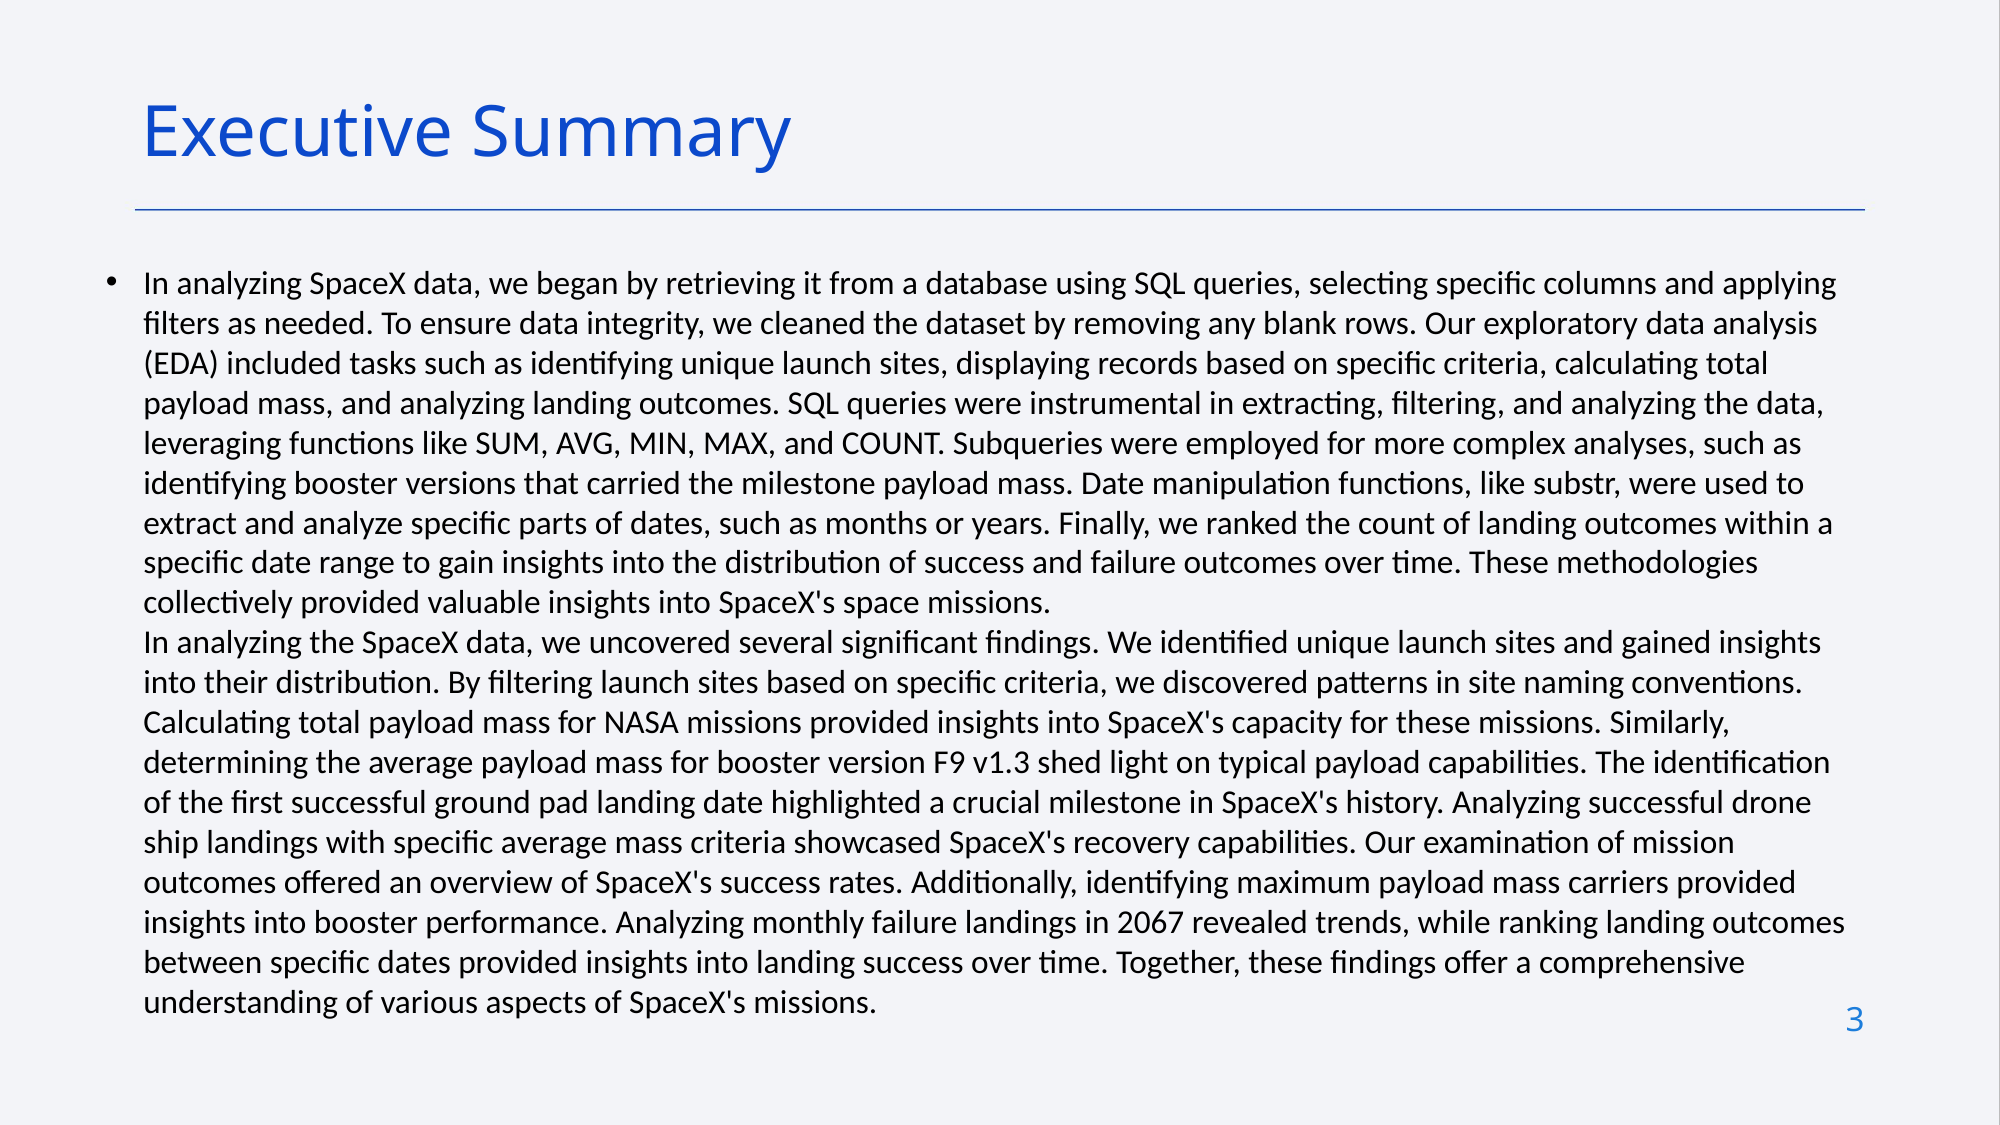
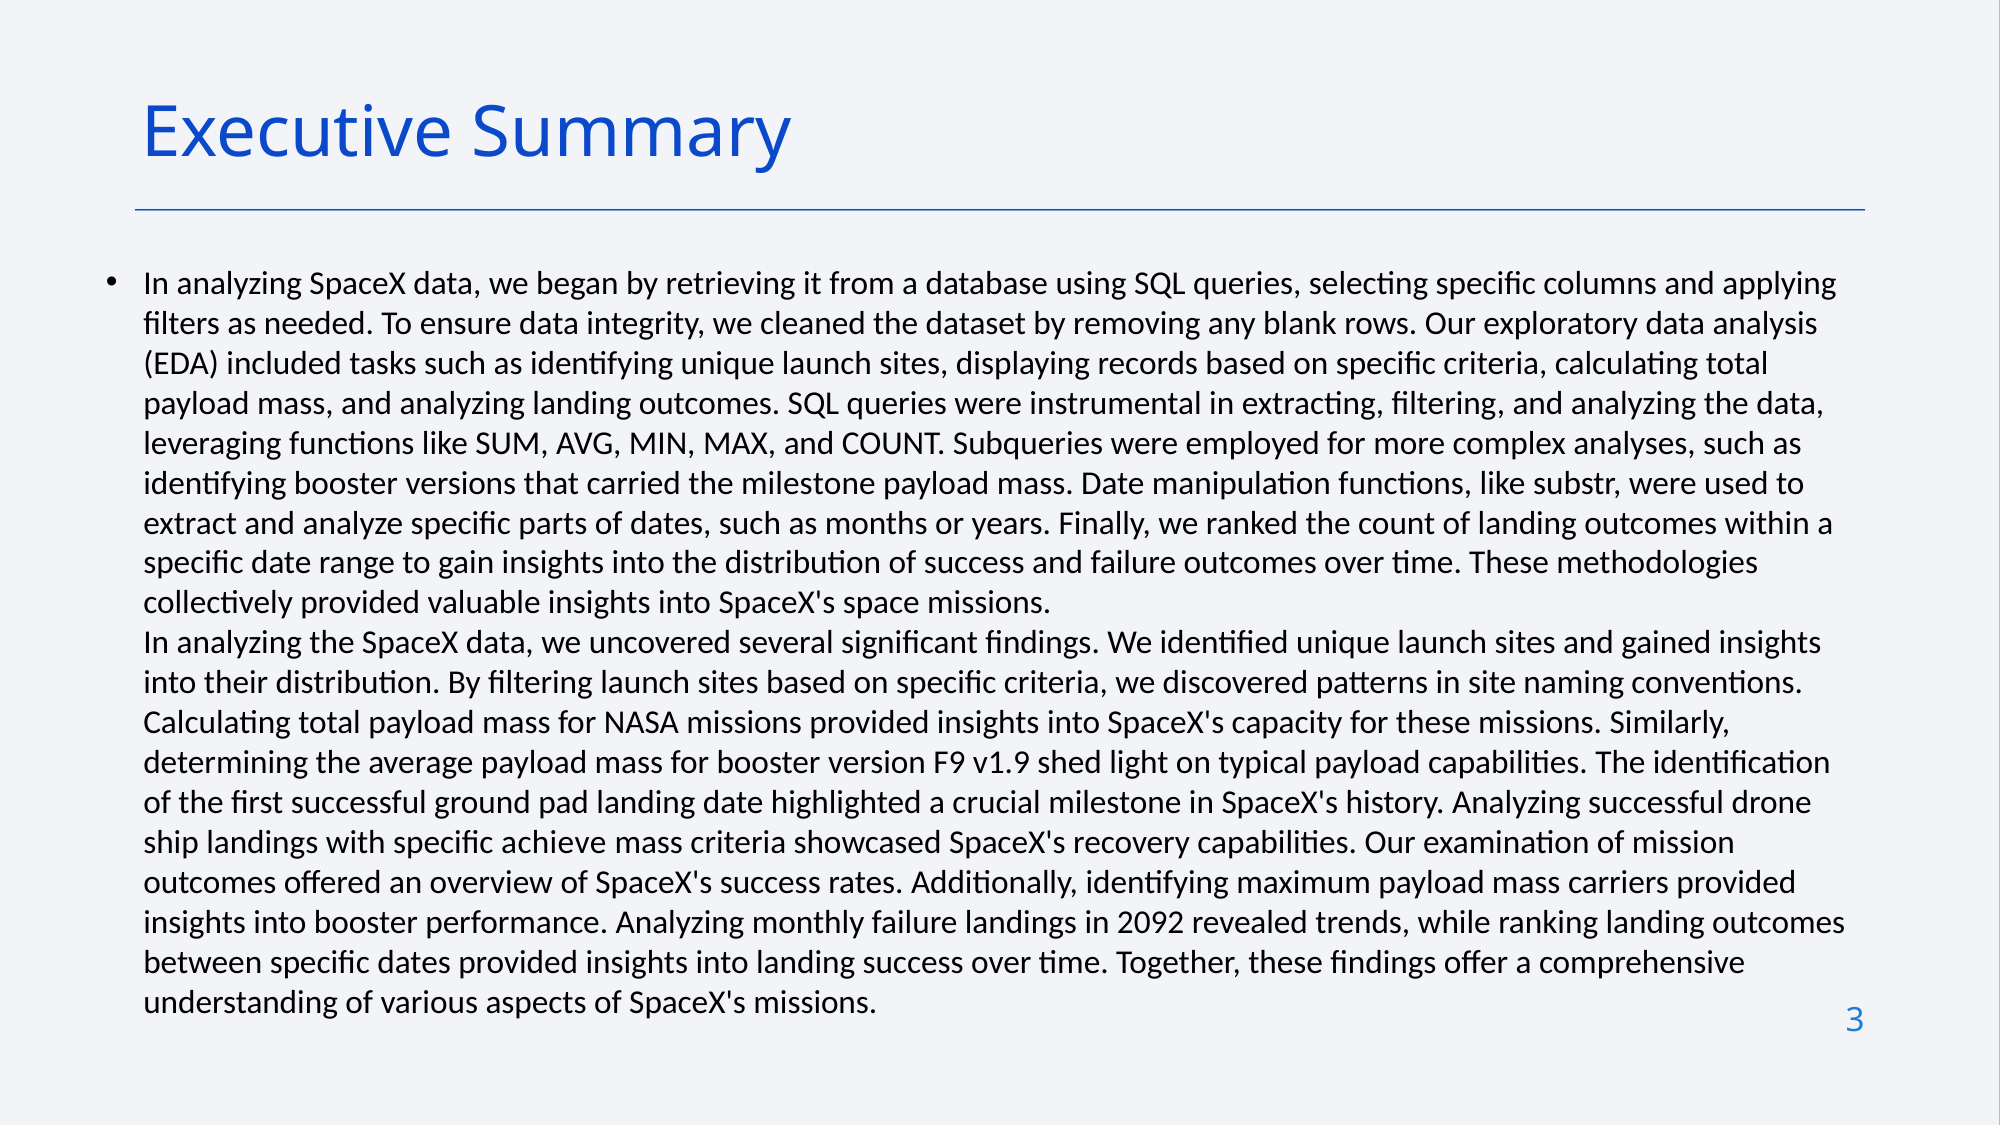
v1.3: v1.3 -> v1.9 (1001, 763)
specific average: average -> achieve (554, 842)
2067: 2067 -> 2092 (1151, 922)
